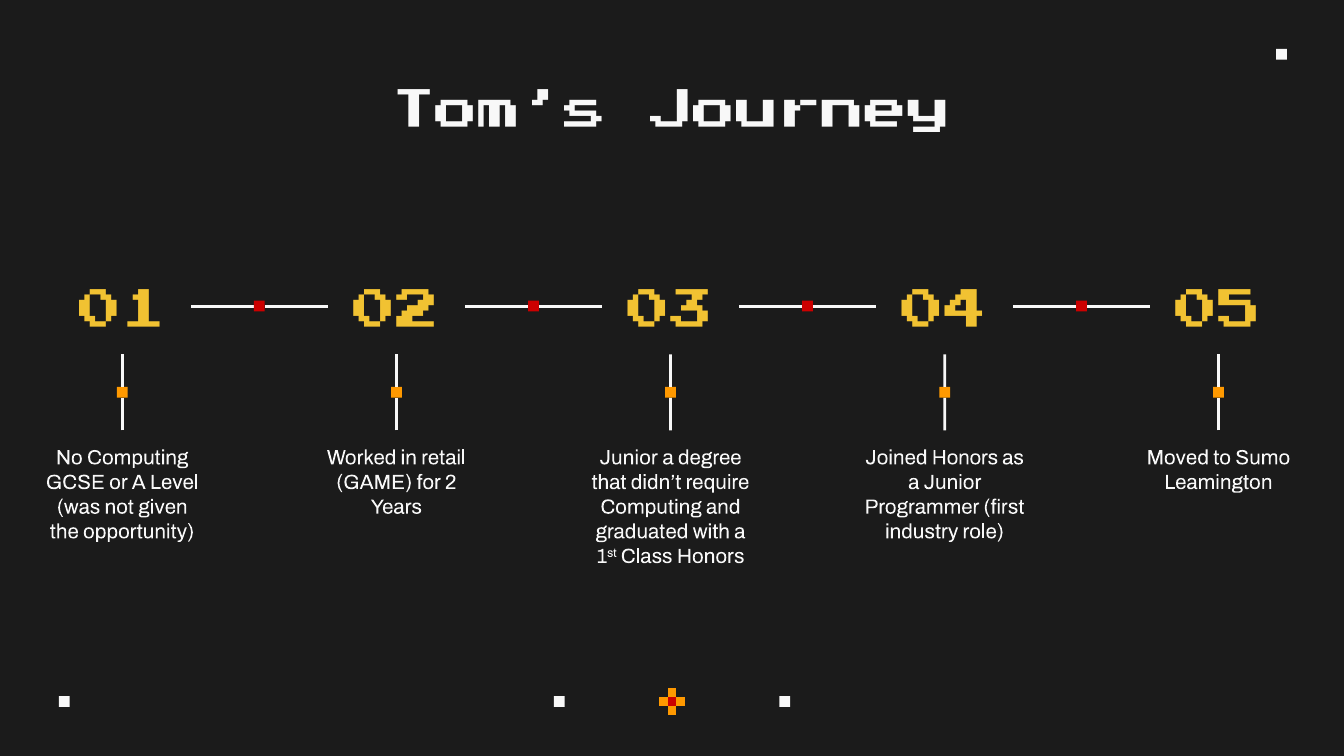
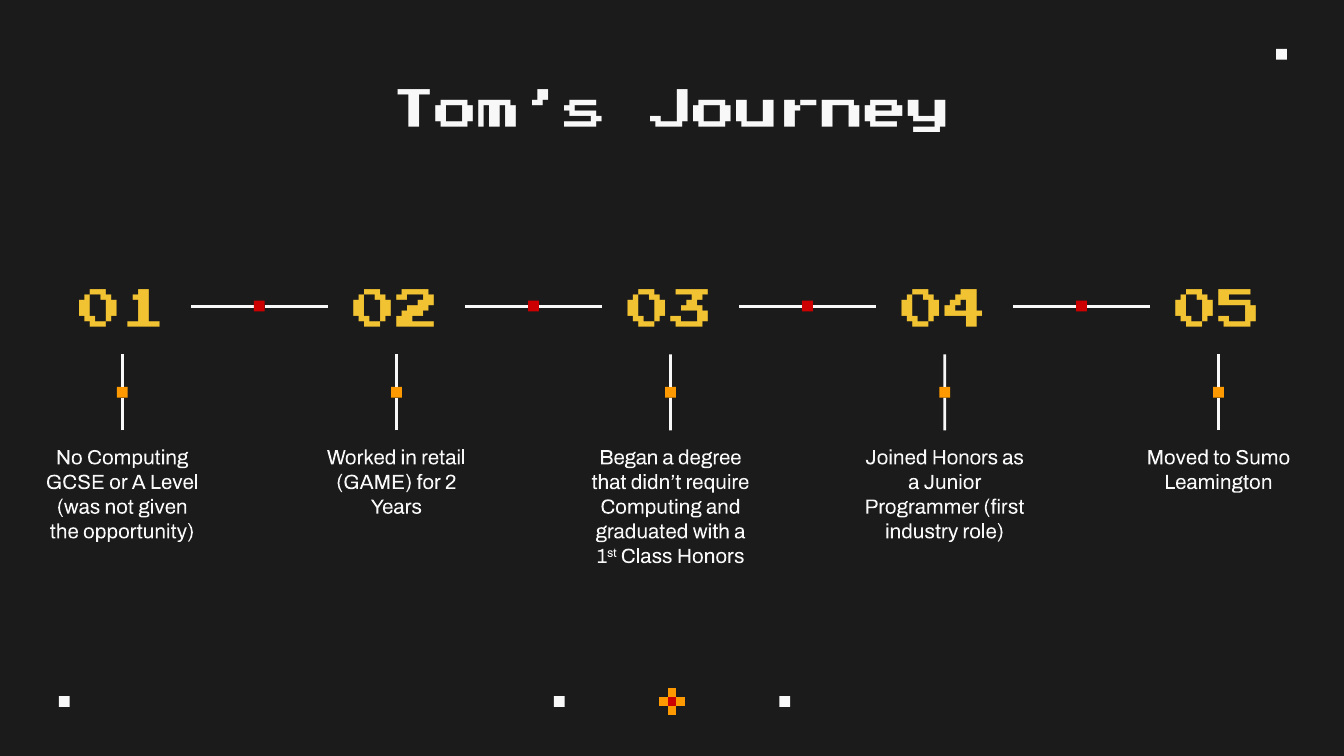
Junior: Junior -> Began (629, 458)
